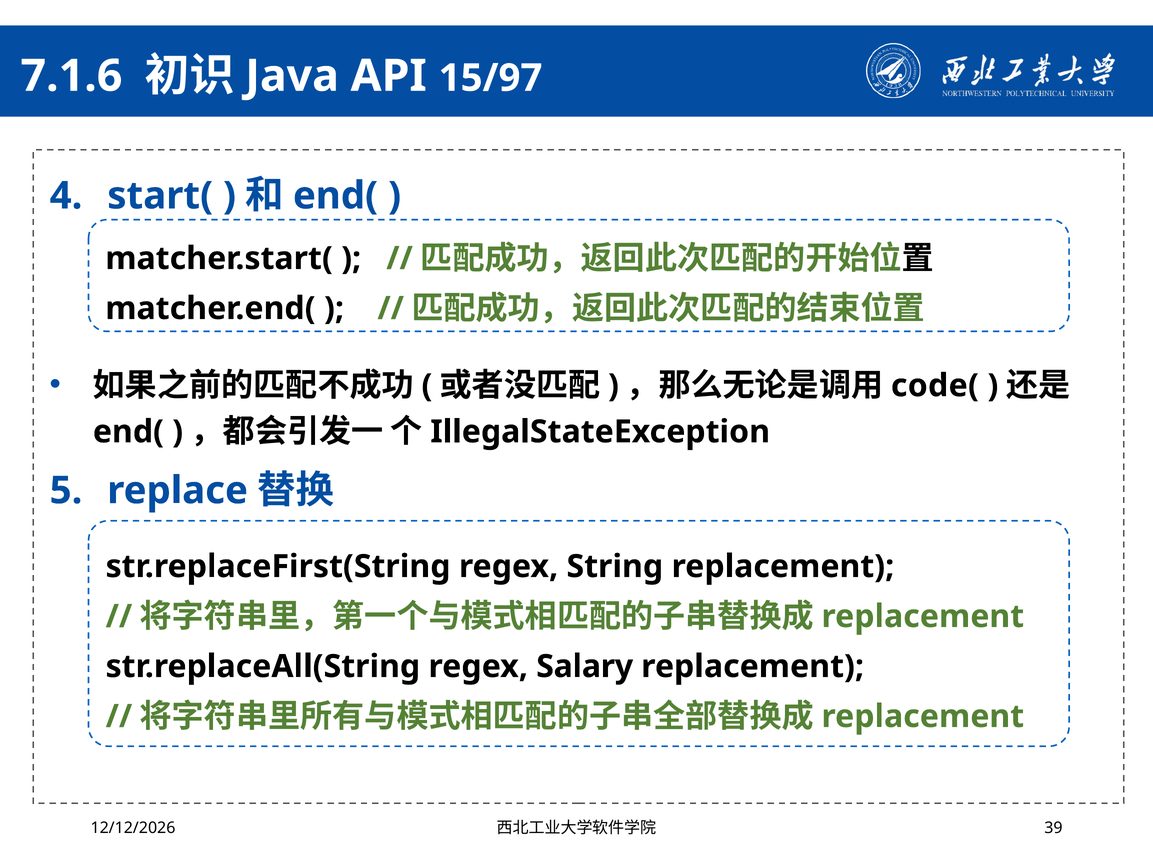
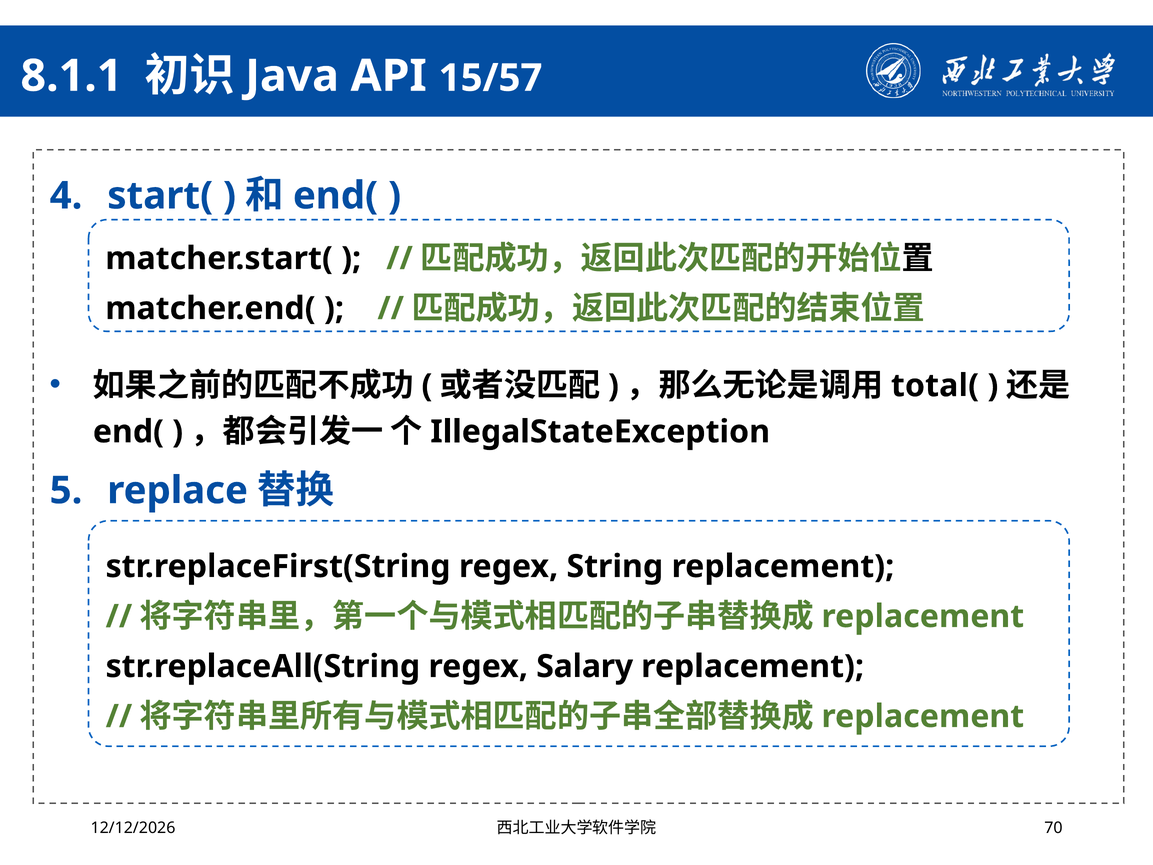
7.1.6: 7.1.6 -> 8.1.1 (71, 76)
15/97: 15/97 -> 15/57 (491, 78)
code(: code( -> total( (935, 386)
39: 39 -> 70 (1053, 828)
